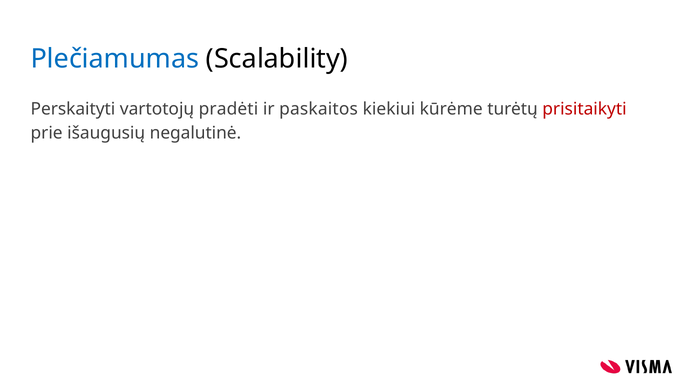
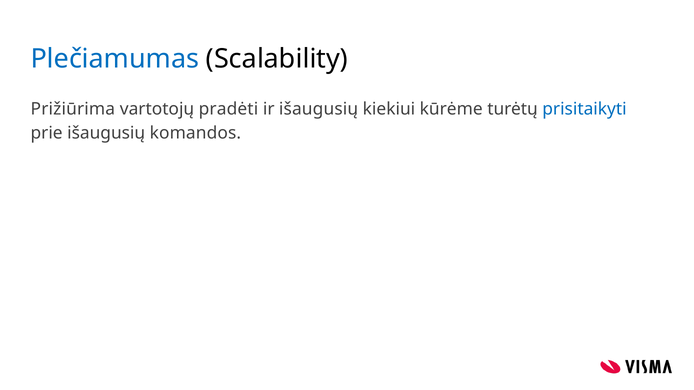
Perskaityti: Perskaityti -> Prižiūrima (73, 109)
ir paskaitos: paskaitos -> išaugusių (319, 109)
prisitaikyti colour: red -> blue (584, 109)
negalutinė: negalutinė -> komandos (195, 133)
